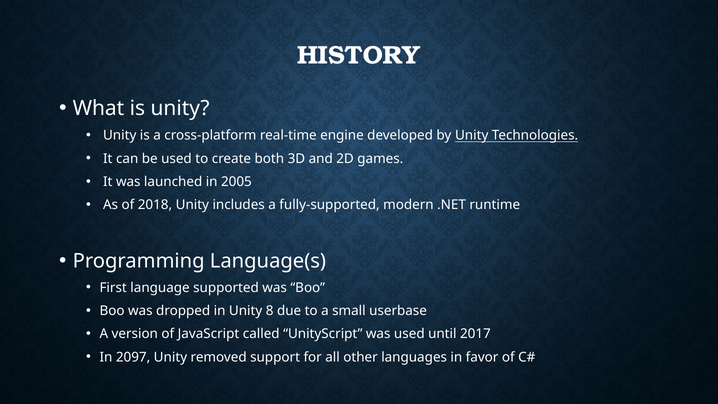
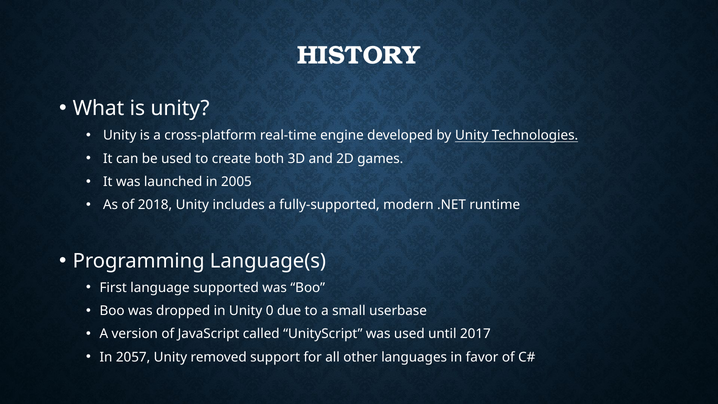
8: 8 -> 0 (270, 311)
2097: 2097 -> 2057 (133, 357)
